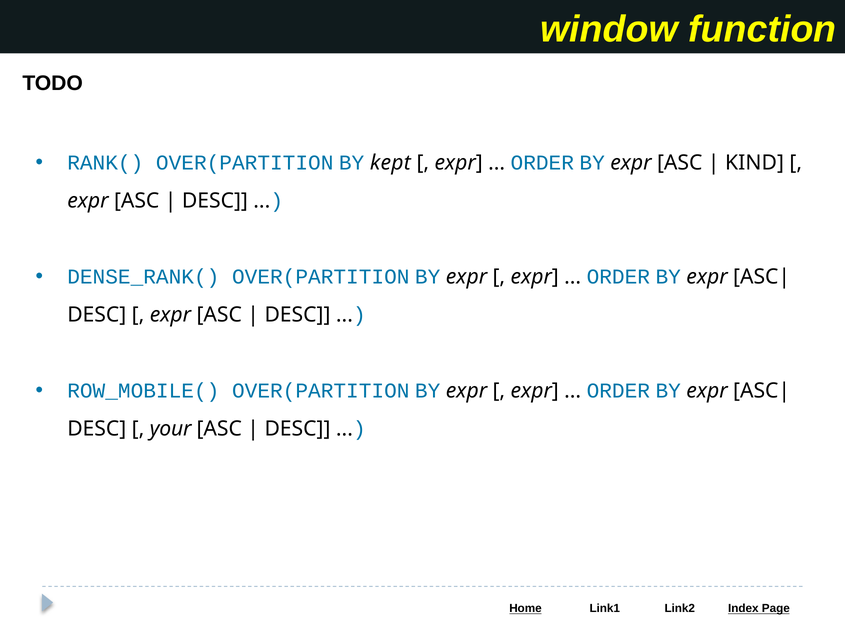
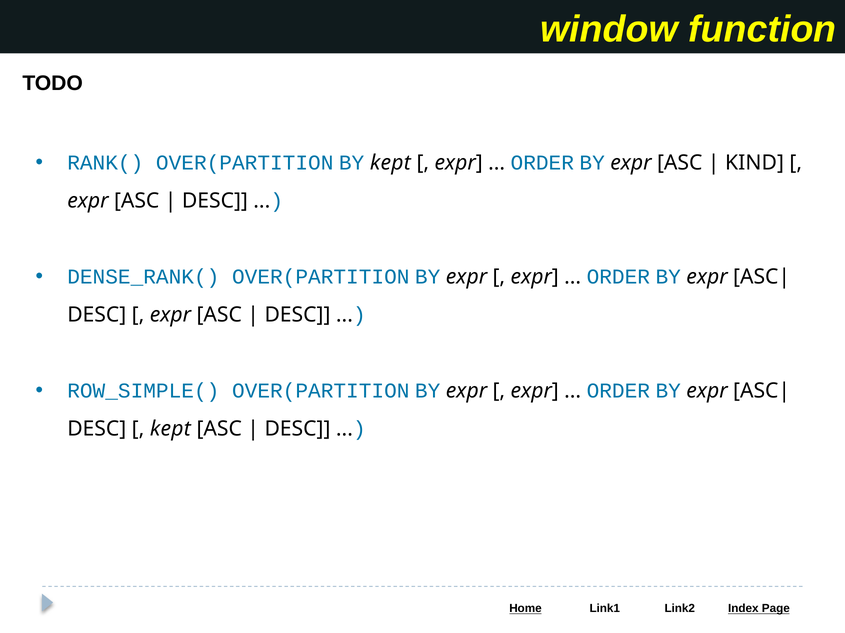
ROW_MOBILE(: ROW_MOBILE( -> ROW_SIMPLE( (143, 391)
your: your -> kept (170, 429)
